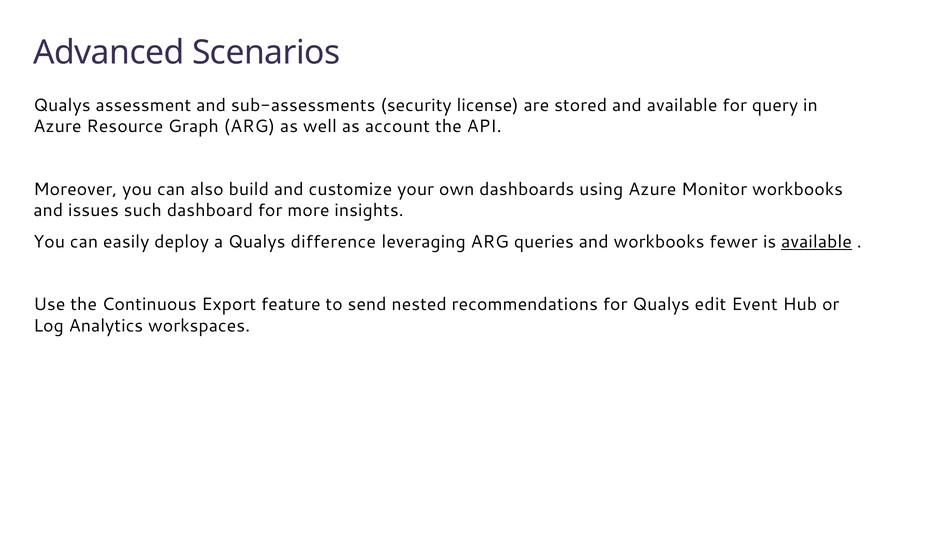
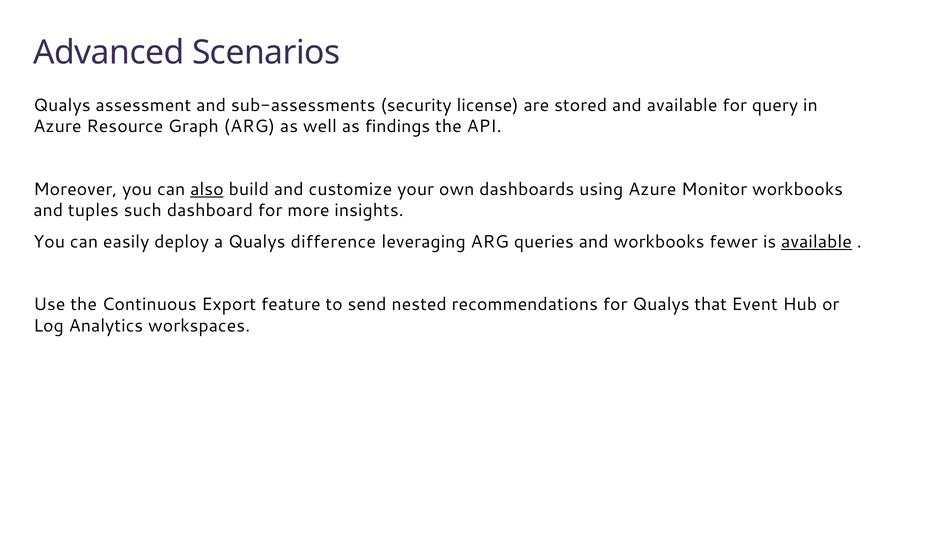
account: account -> findings (398, 127)
also underline: none -> present (207, 189)
issues: issues -> tuples (93, 211)
edit: edit -> that (711, 304)
